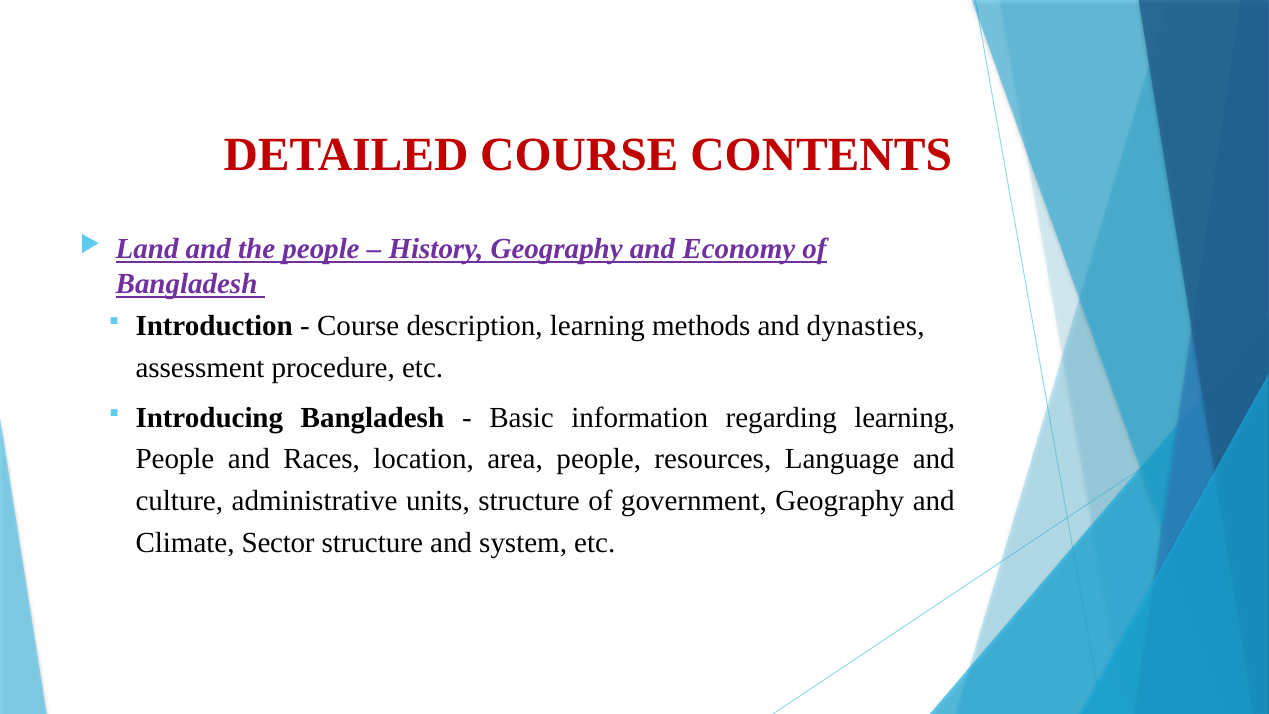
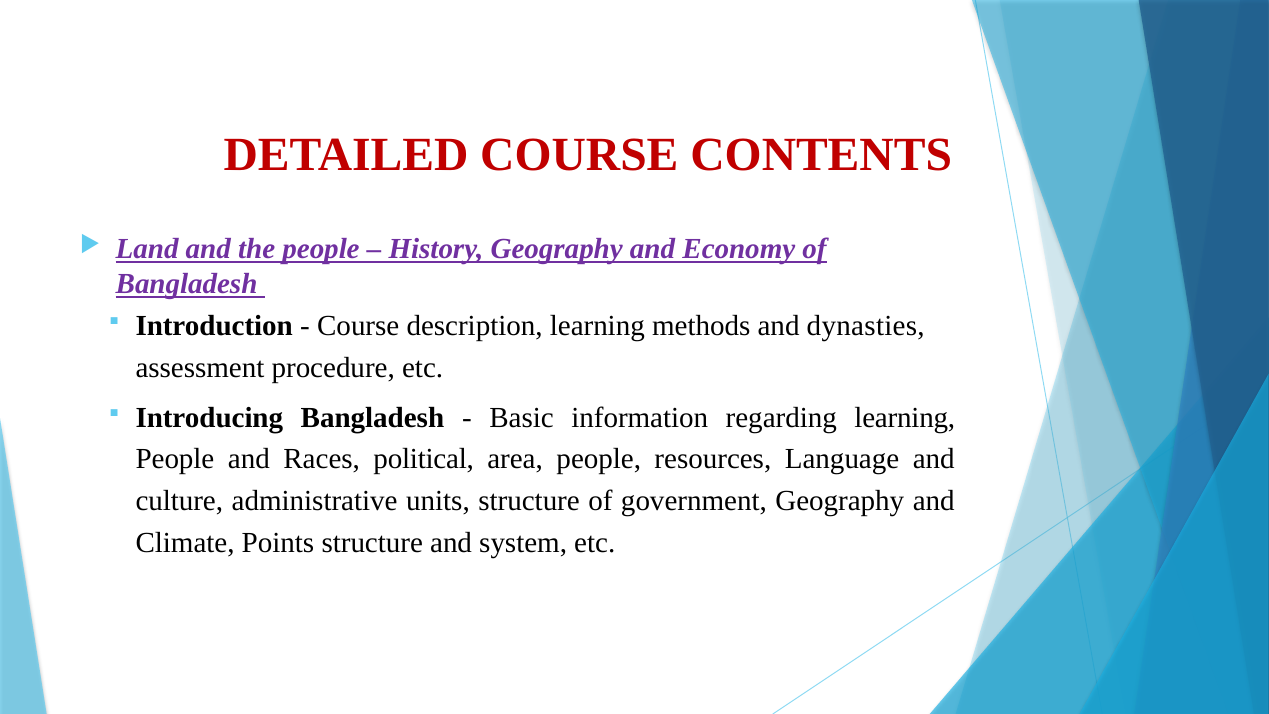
location: location -> political (424, 459)
Sector: Sector -> Points (278, 543)
